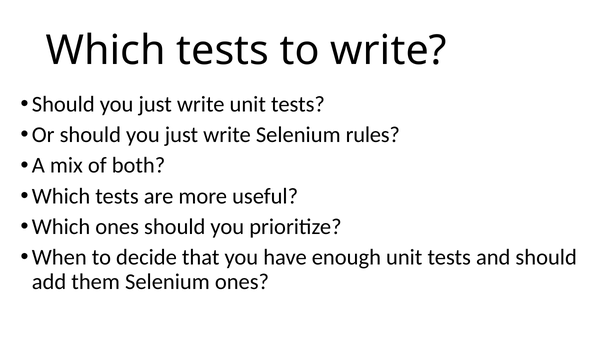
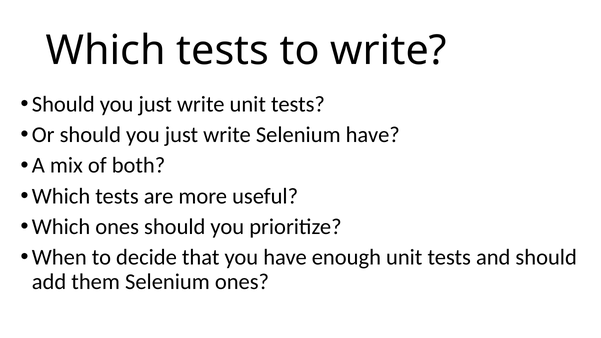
Selenium rules: rules -> have (373, 135)
